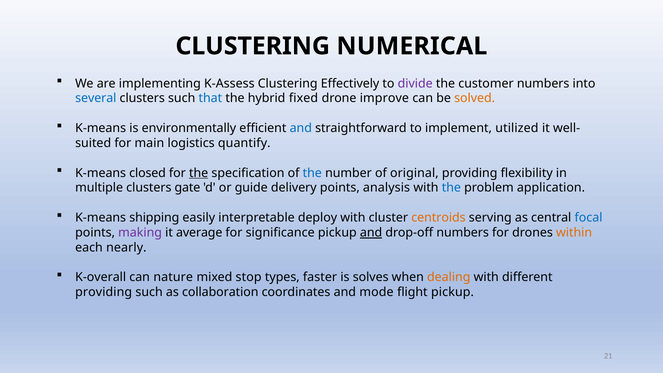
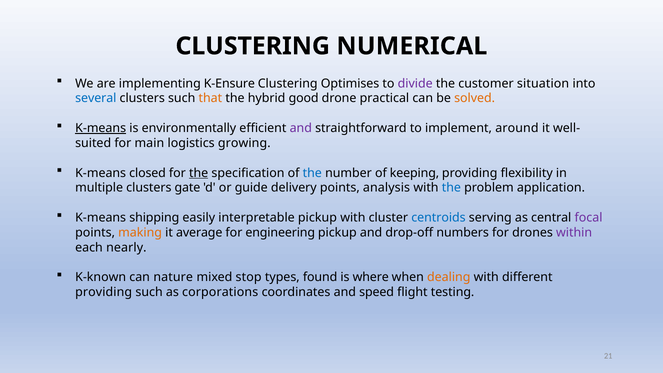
K-Assess: K-Assess -> K-Ensure (229, 83)
Effectively: Effectively -> Optimises (350, 83)
customer numbers: numbers -> situation (543, 83)
that colour: blue -> orange (210, 98)
fixed: fixed -> good (304, 98)
improve: improve -> practical (384, 98)
K-means underline: none -> present (101, 128)
and colour: blue -> purple (301, 128)
utilized: utilized -> around (517, 128)
quantify: quantify -> growing (244, 143)
original: original -> keeping (414, 173)
interpretable deploy: deploy -> pickup (317, 218)
centroids colour: orange -> blue (438, 218)
focal colour: blue -> purple (589, 218)
making colour: purple -> orange (140, 233)
significance: significance -> engineering (280, 233)
and underline: present -> none (371, 233)
within colour: orange -> purple (574, 233)
K-overall: K-overall -> K-known (101, 277)
faster: faster -> found (320, 277)
solves: solves -> where (371, 277)
collaboration: collaboration -> corporations (220, 292)
mode: mode -> speed (377, 292)
flight pickup: pickup -> testing (453, 292)
